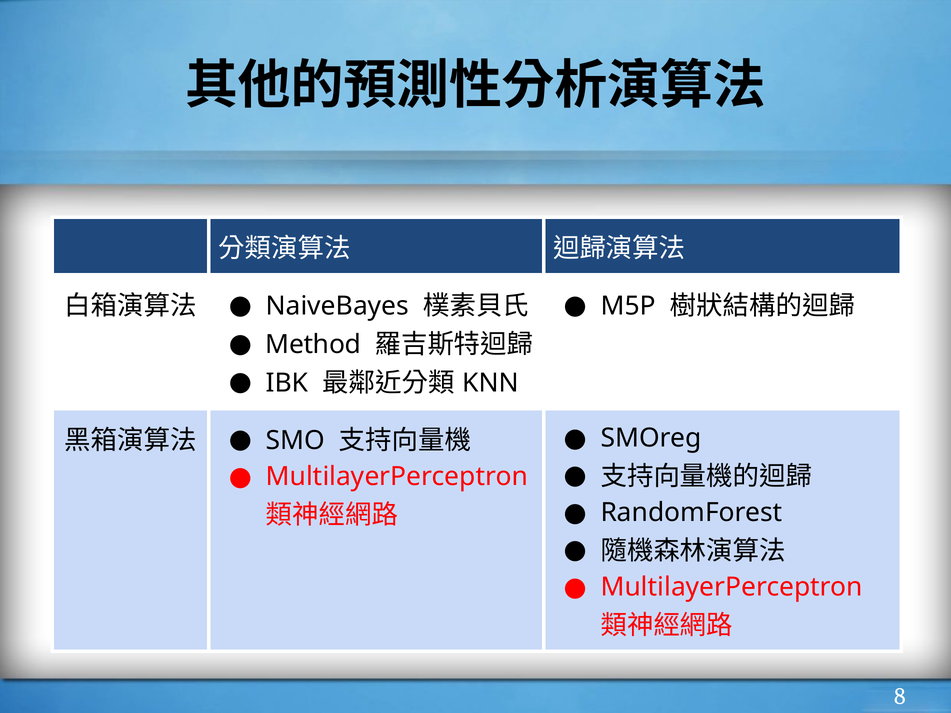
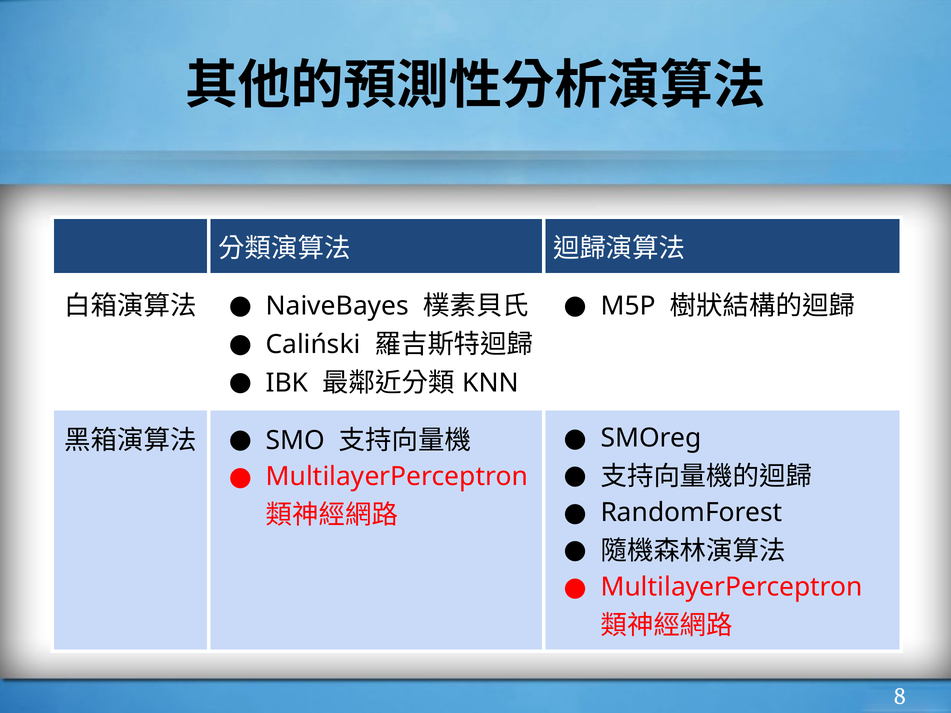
Method: Method -> Caliński (313, 345)
